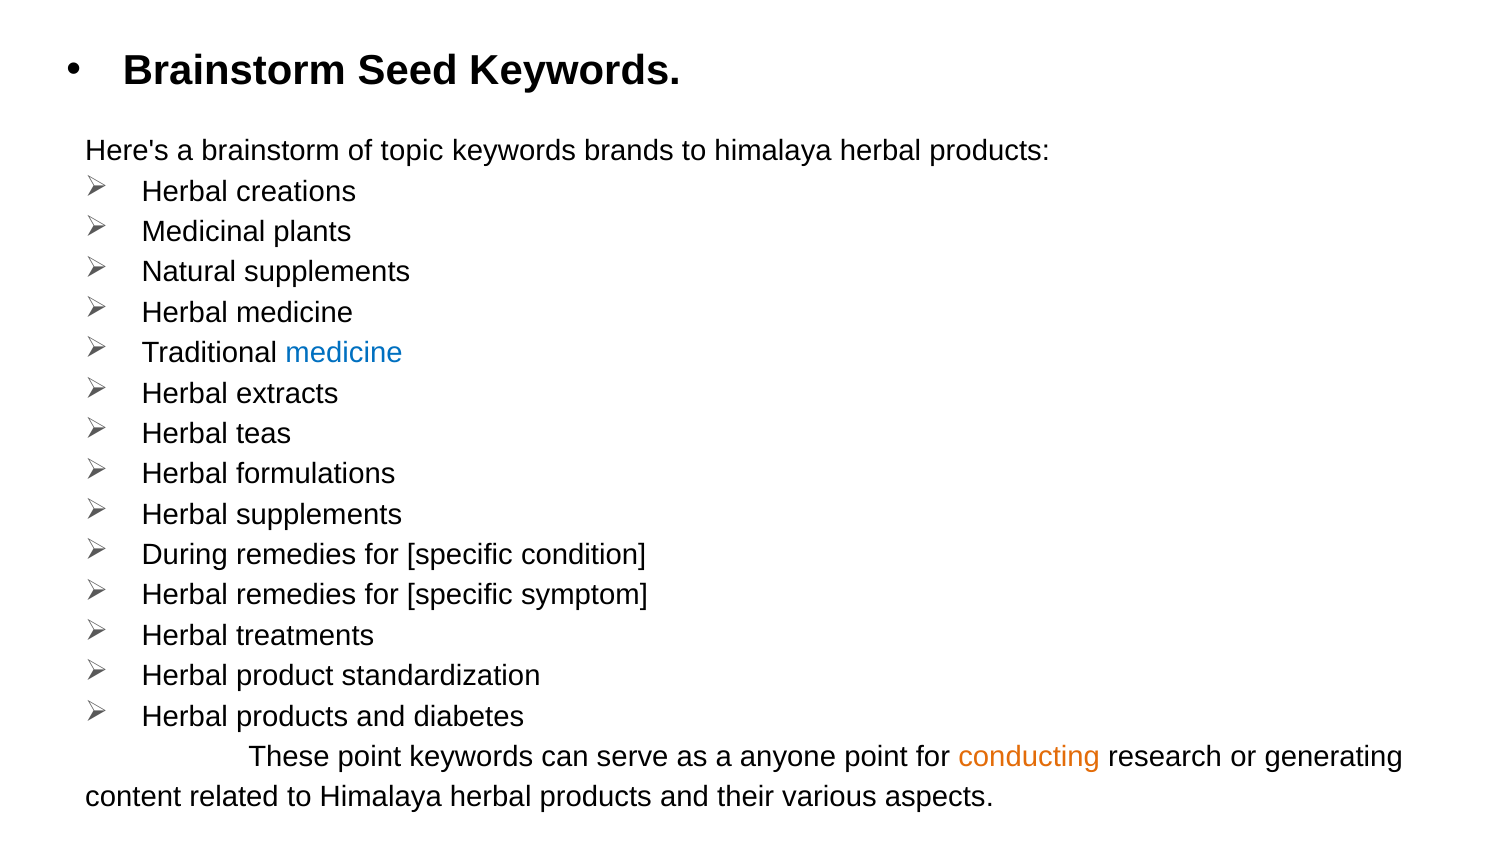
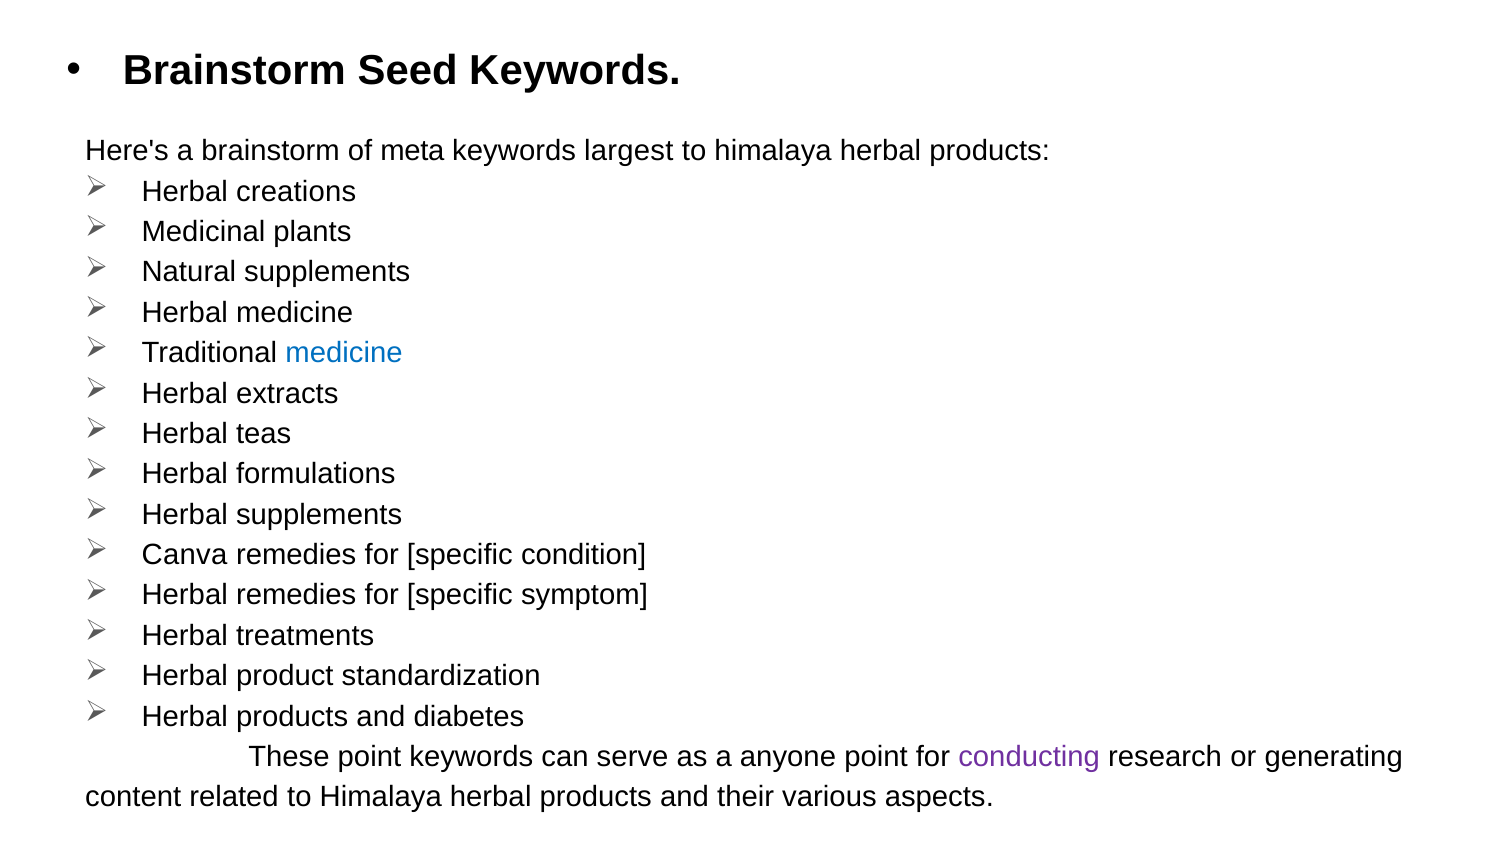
topic: topic -> meta (412, 151)
brands: brands -> largest (629, 151)
During: During -> Canva (185, 555)
conducting colour: orange -> purple (1029, 756)
